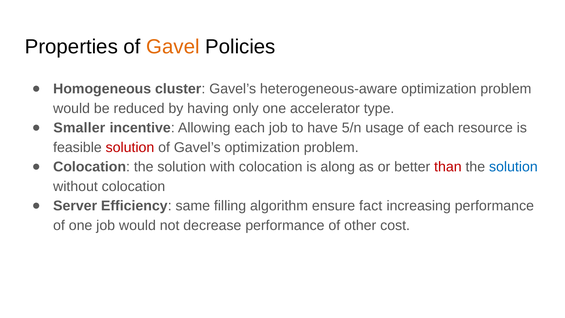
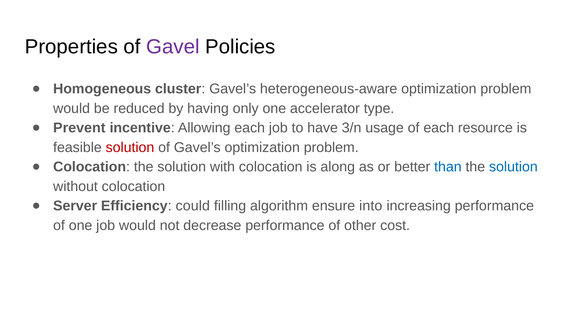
Gavel colour: orange -> purple (173, 47)
Smaller: Smaller -> Prevent (79, 128)
5/n: 5/n -> 3/n (352, 128)
than colour: red -> blue (448, 167)
same: same -> could (193, 206)
fact: fact -> into (371, 206)
